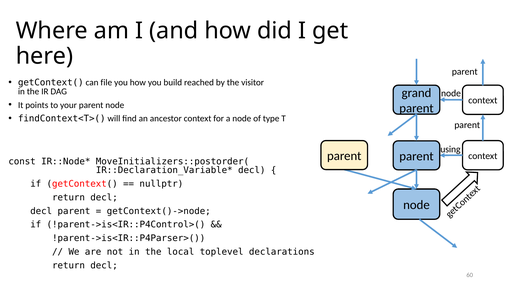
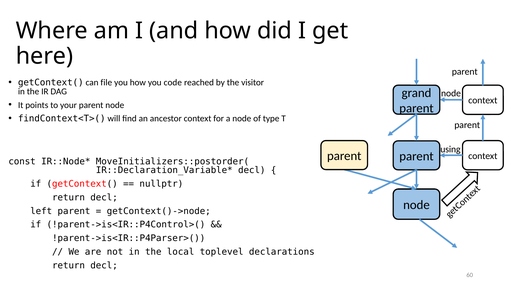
build: build -> code (173, 83)
decl: decl -> left (41, 211)
